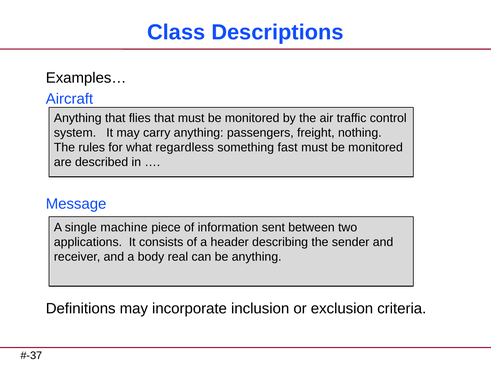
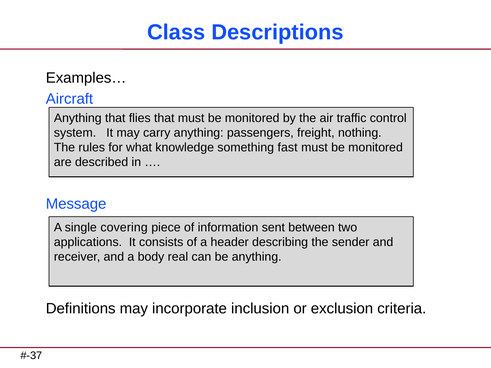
regardless: regardless -> knowledge (185, 148)
machine: machine -> covering (124, 227)
